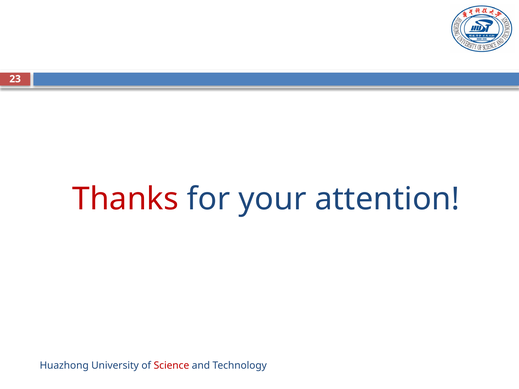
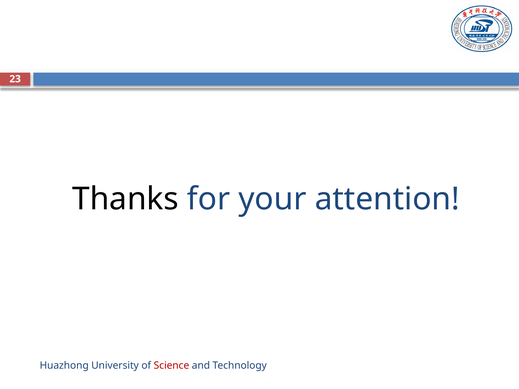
Thanks colour: red -> black (125, 199)
